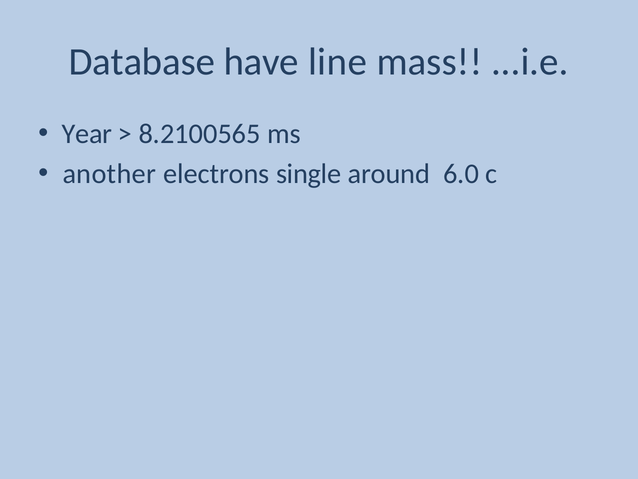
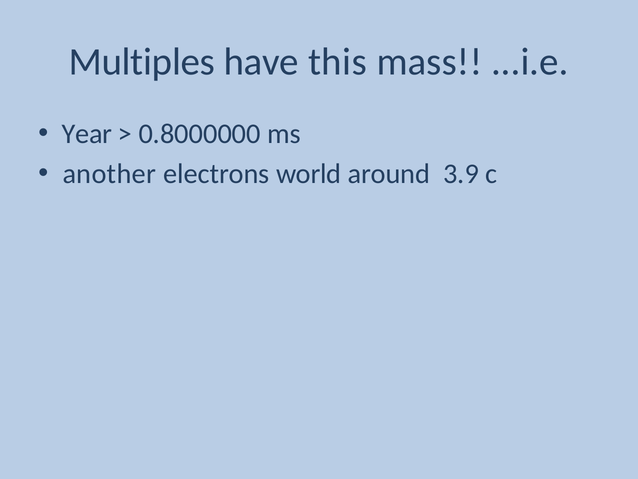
Database: Database -> Multiples (142, 62)
line: line -> this (337, 62)
8.2100565: 8.2100565 -> 0.8000000 (200, 134)
single: single -> world (309, 174)
6.0: 6.0 -> 3.9 (461, 174)
